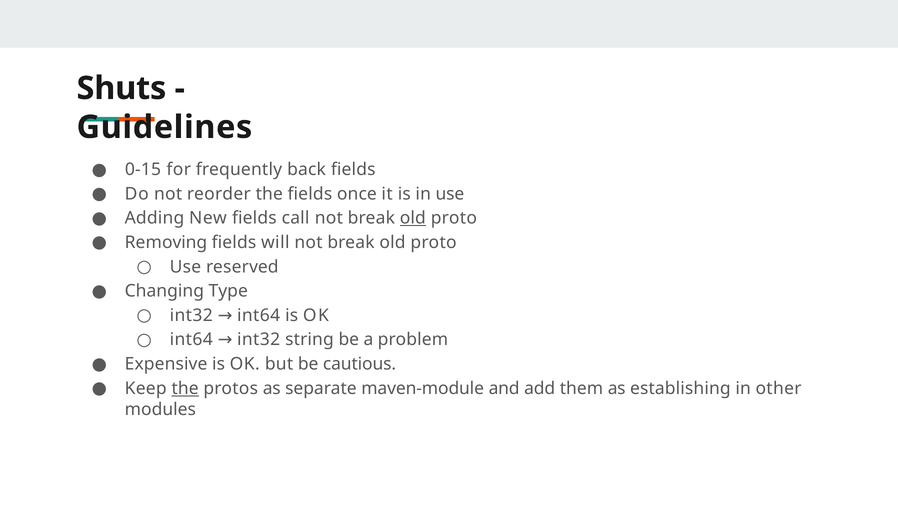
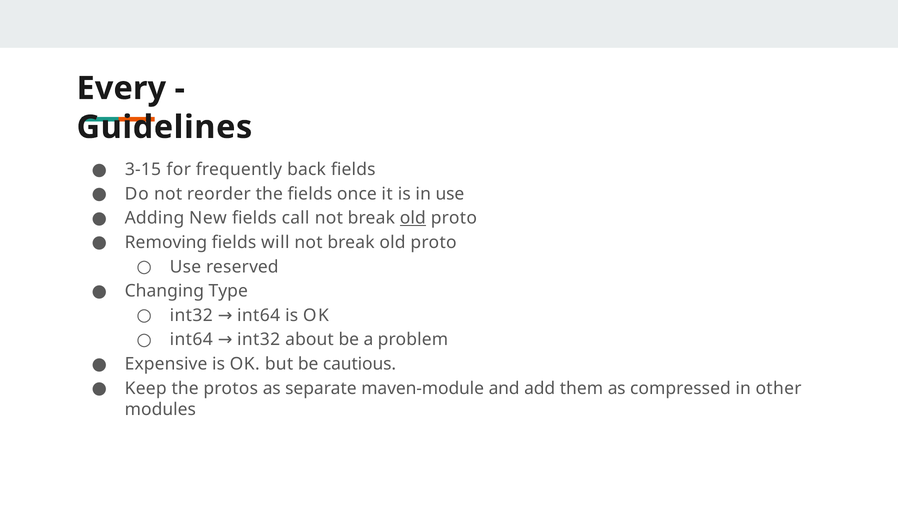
Shuts: Shuts -> Every (121, 88)
0-15: 0-15 -> 3-15 (143, 170)
string: string -> about (310, 340)
the underline: present -> none (185, 388)
establishing: establishing -> compressed (680, 388)
